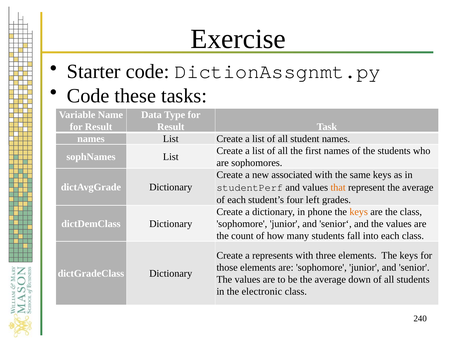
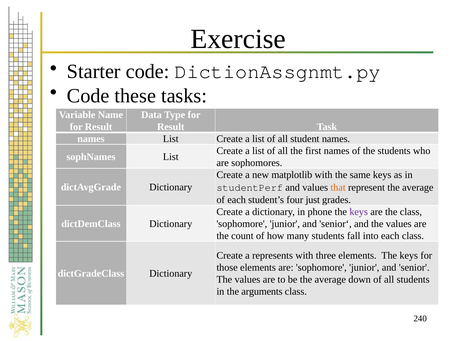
associated: associated -> matplotlib (292, 175)
left: left -> just (313, 199)
keys colour: orange -> purple (359, 211)
electronic: electronic -> arguments (262, 291)
